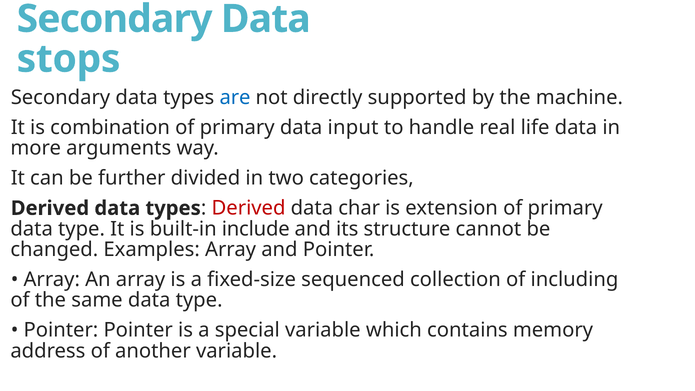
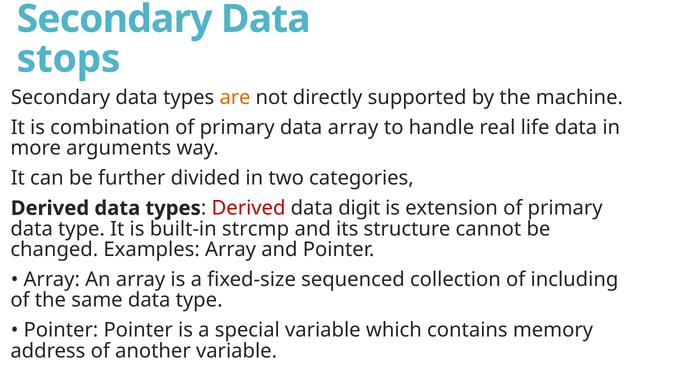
are colour: blue -> orange (235, 97)
data input: input -> array (353, 127)
char: char -> digit (359, 208)
include: include -> strcmp (256, 229)
